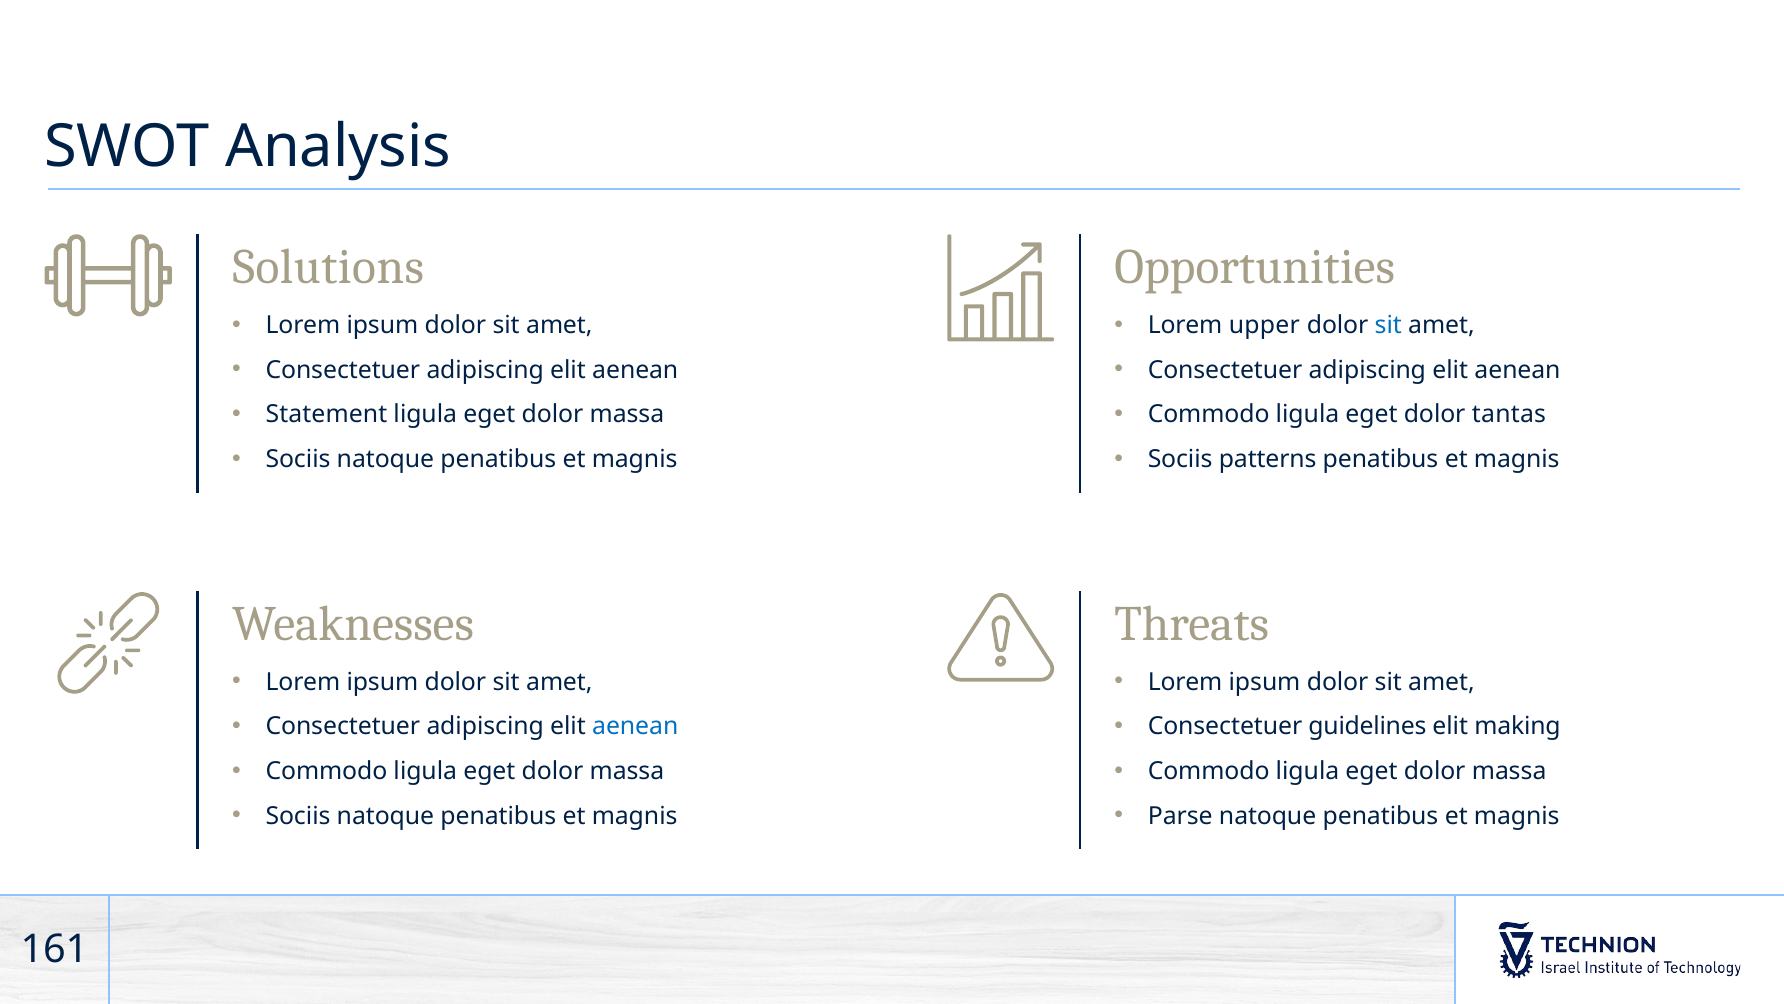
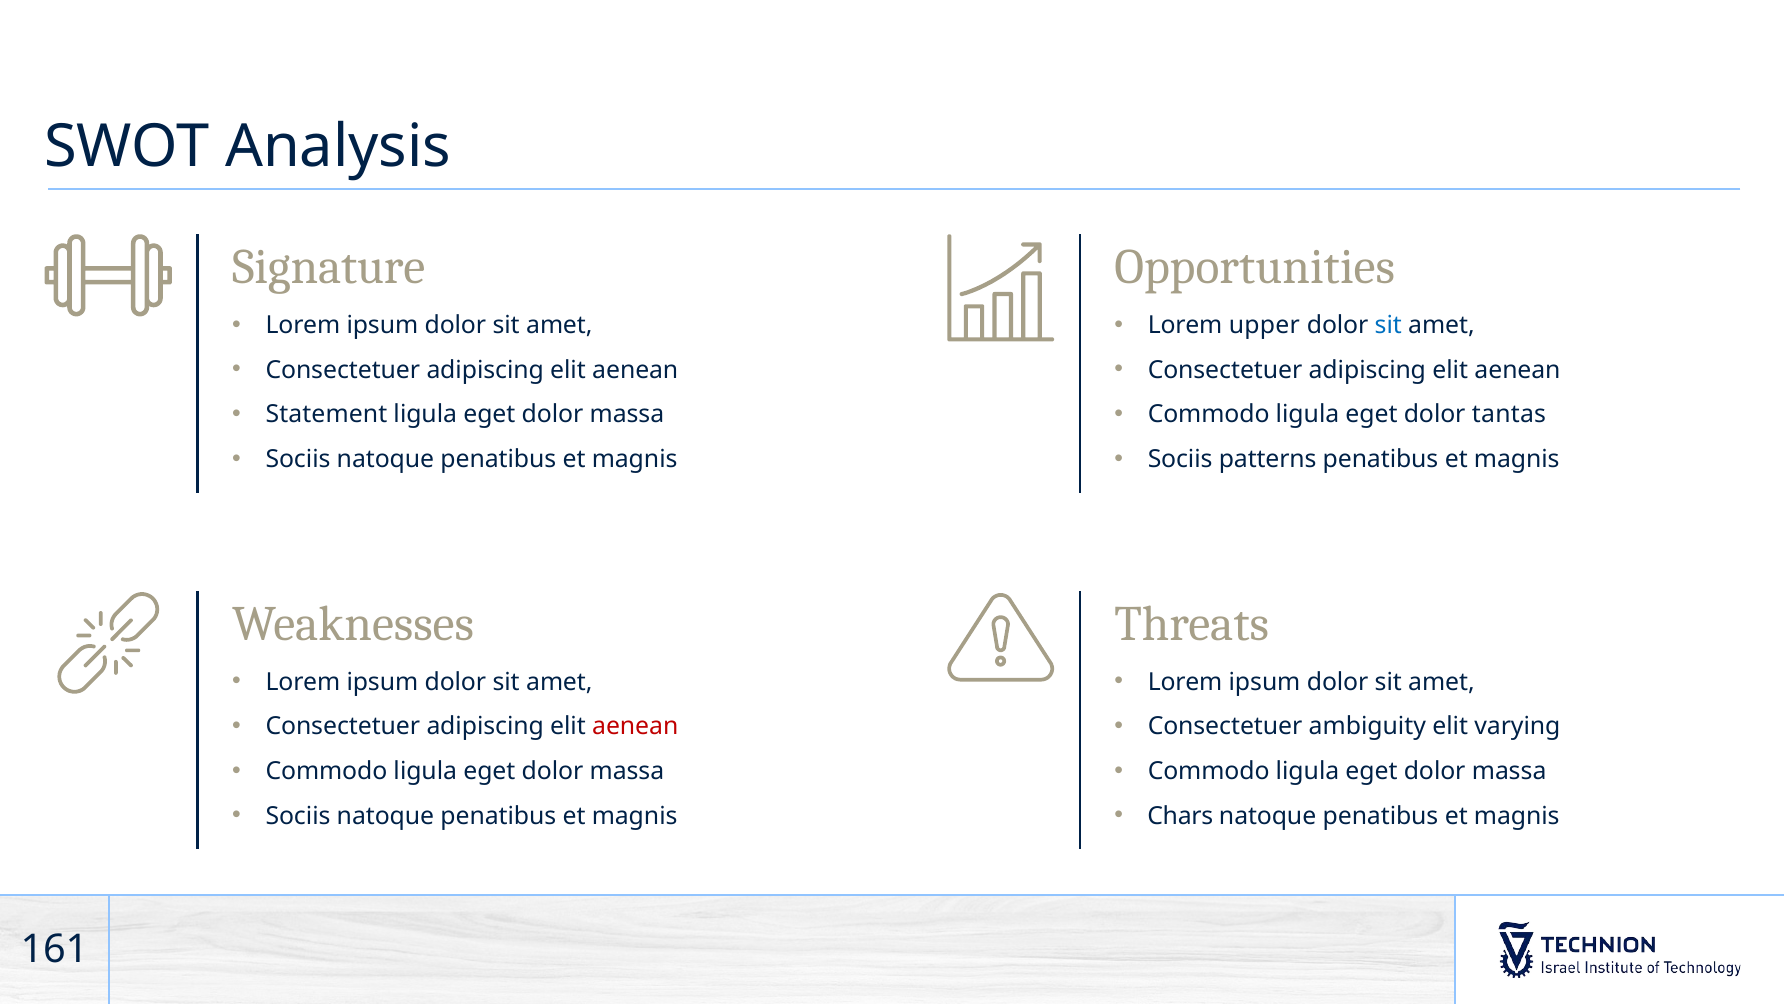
Solutions: Solutions -> Signature (329, 267)
aenean colour: blue -> red (635, 726)
guidelines: guidelines -> ambiguity (1367, 726)
making: making -> varying (1517, 726)
Parse: Parse -> Chars (1180, 816)
